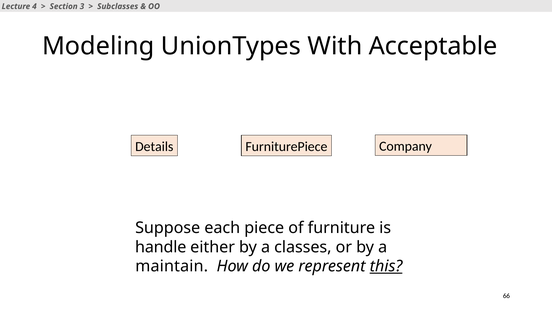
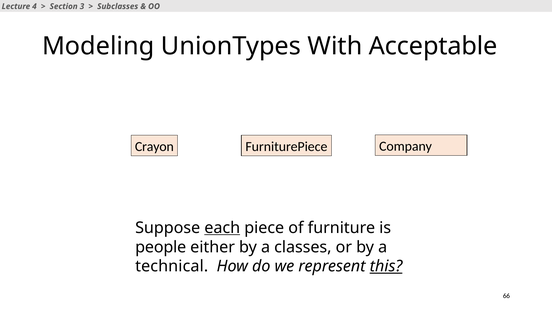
Details: Details -> Crayon (154, 147)
each underline: none -> present (222, 228)
handle: handle -> people (161, 247)
maintain: maintain -> technical (172, 267)
